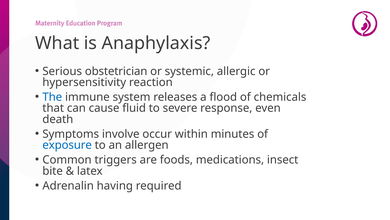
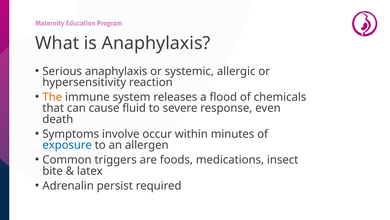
Serious obstetrician: obstetrician -> anaphylaxis (116, 71)
The colour: blue -> orange (52, 97)
having: having -> persist (115, 185)
